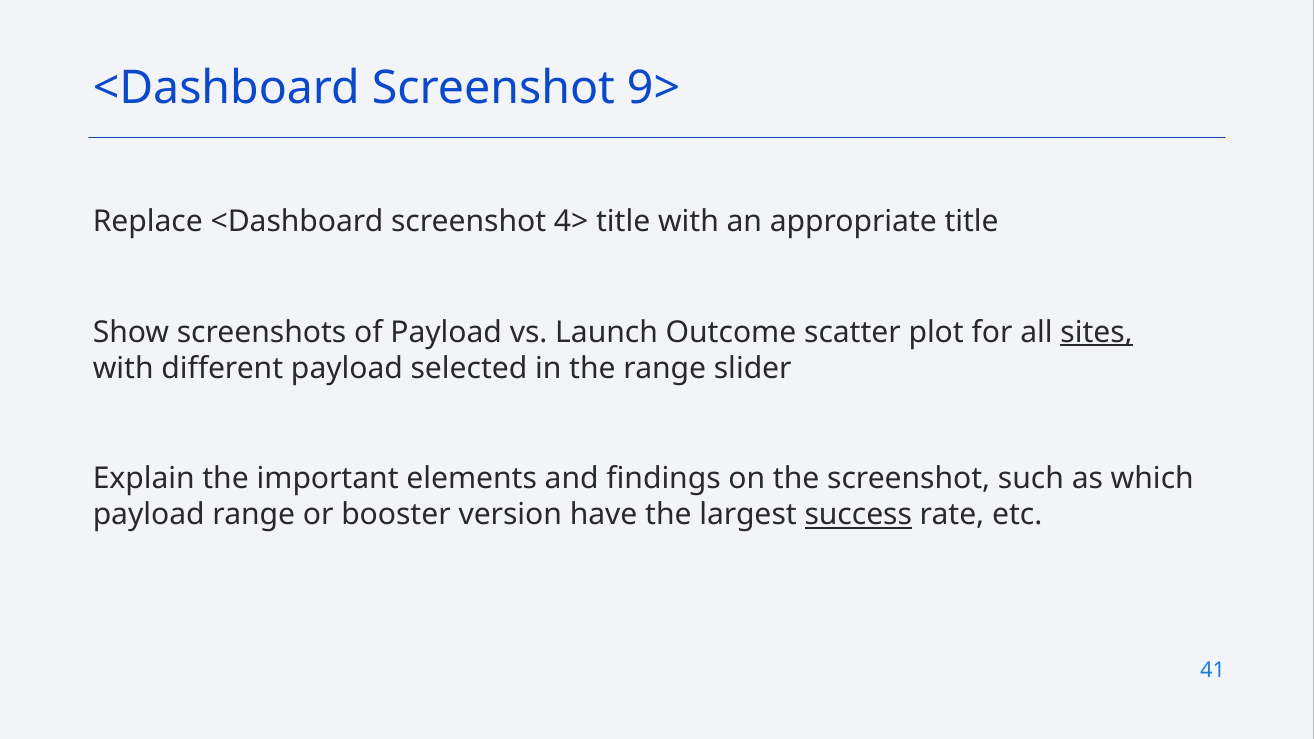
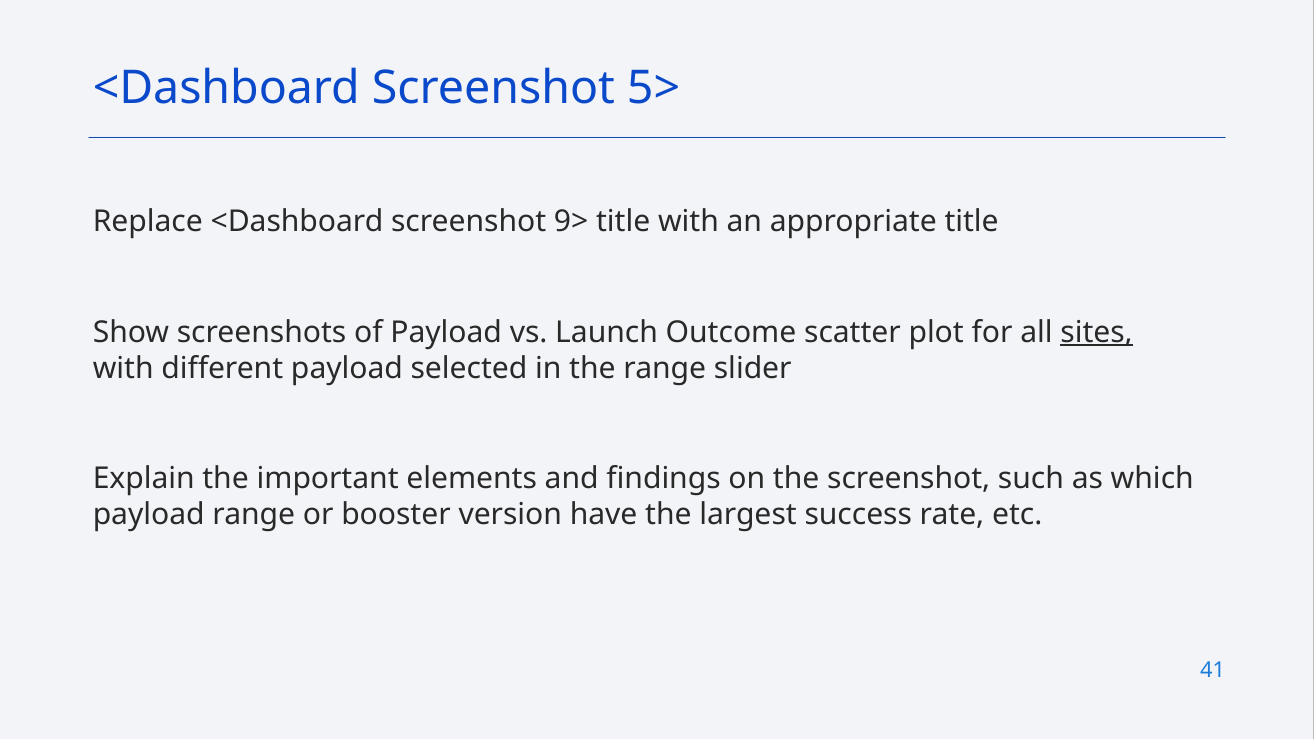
9>: 9> -> 5> (654, 88)
4>: 4> -> 9> (571, 222)
success underline: present -> none (858, 515)
